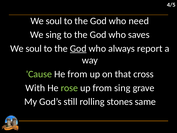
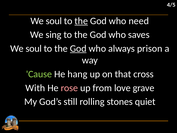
the underline: none -> present (81, 21)
report: report -> prison (150, 48)
He from: from -> hang (77, 74)
rose colour: light green -> pink (69, 88)
from sing: sing -> love (122, 88)
same: same -> quiet (145, 101)
